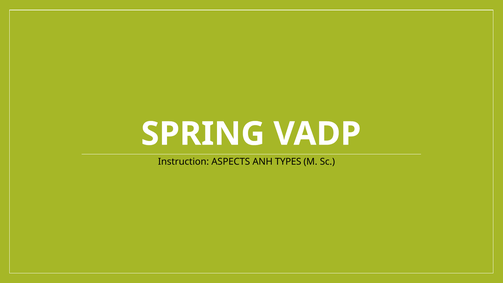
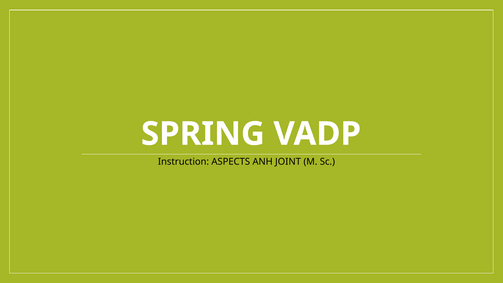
TYPES: TYPES -> JOINT (288, 162)
